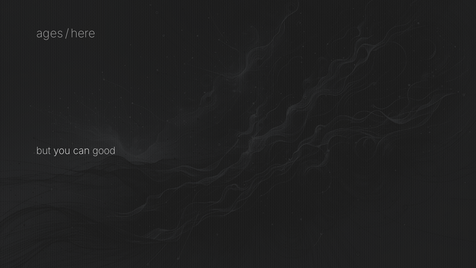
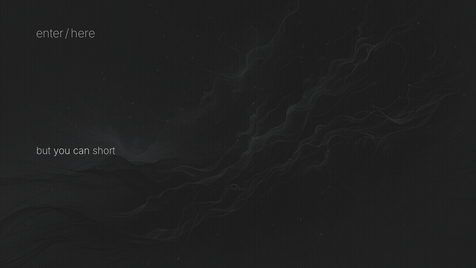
ages: ages -> enter (50, 34)
good: good -> short (104, 151)
